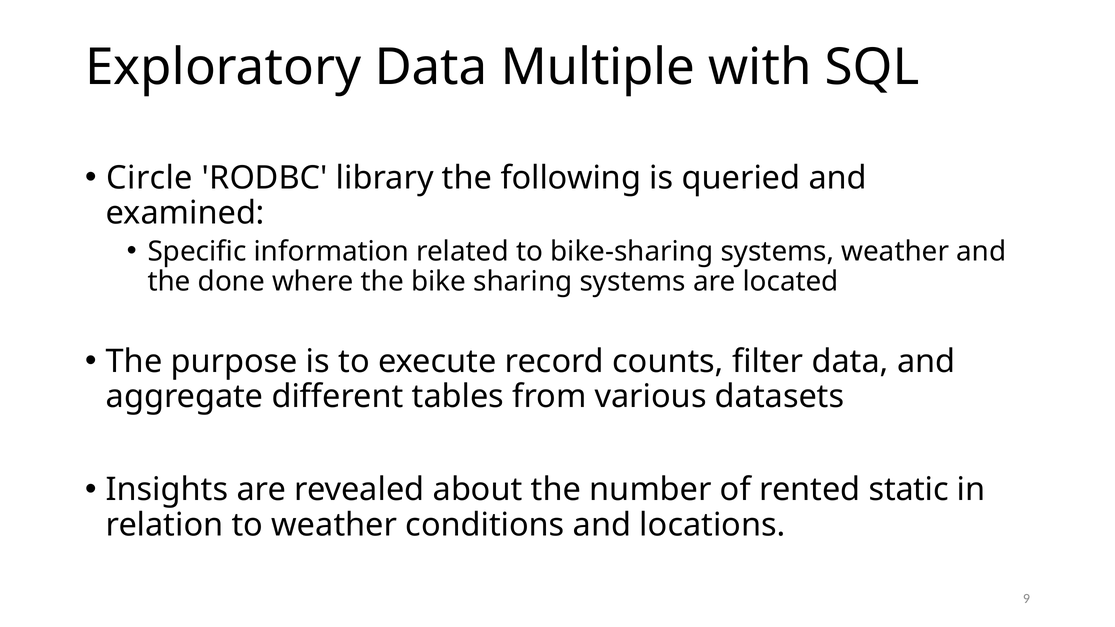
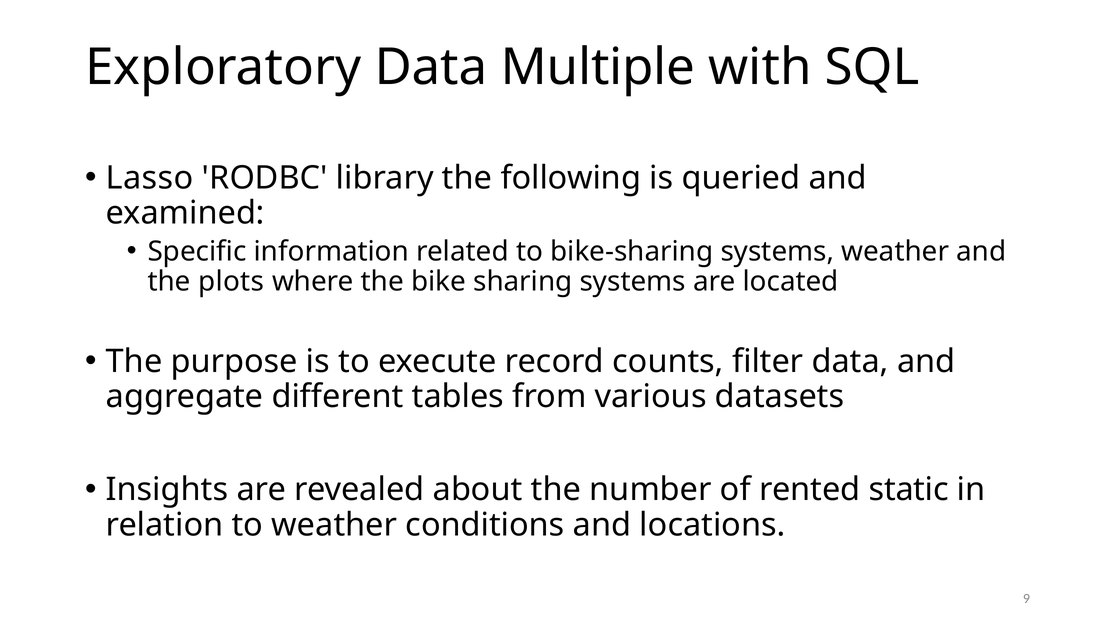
Circle: Circle -> Lasso (150, 178)
done: done -> plots (231, 281)
